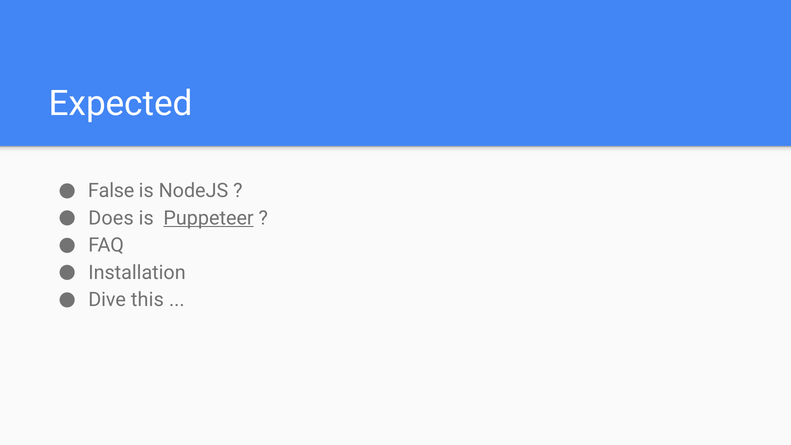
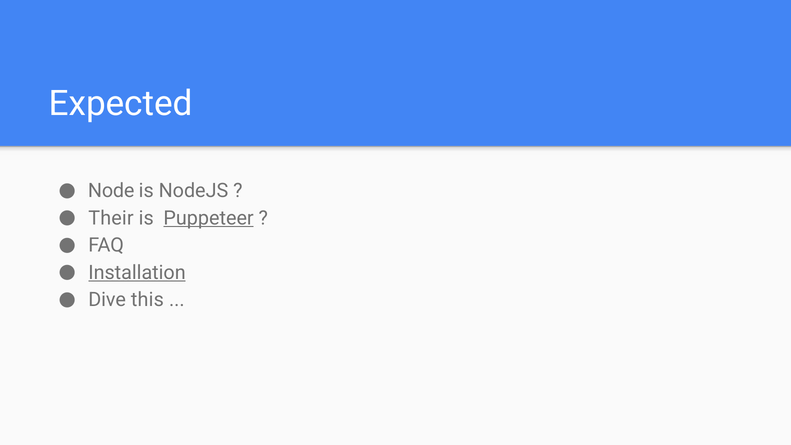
False: False -> Node (111, 191)
Does: Does -> Their (111, 218)
Installation underline: none -> present (137, 273)
